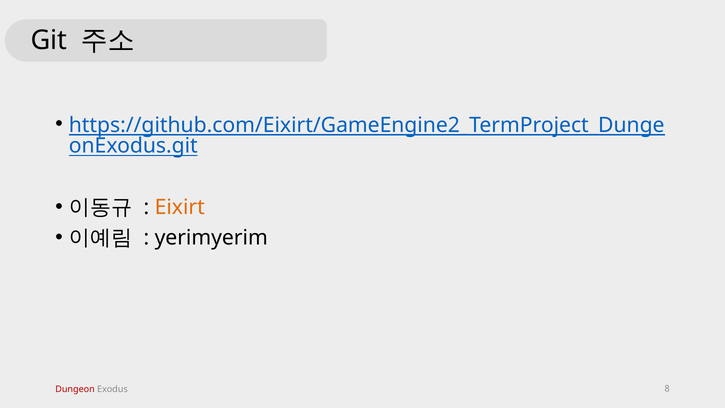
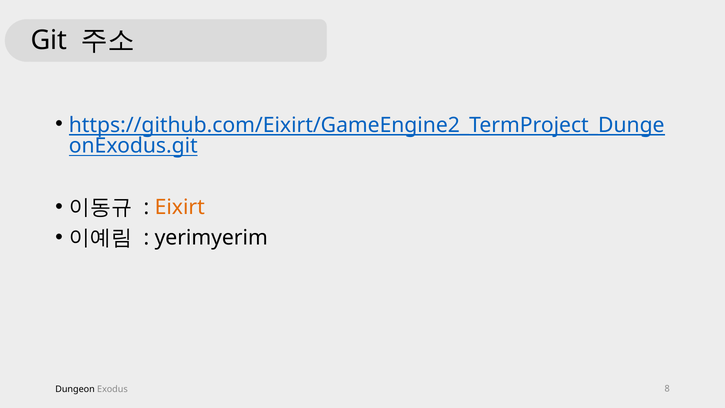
Dungeon colour: red -> black (75, 389)
